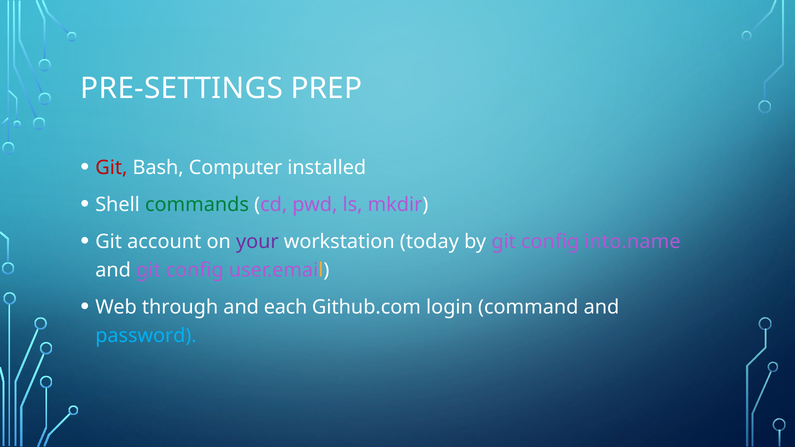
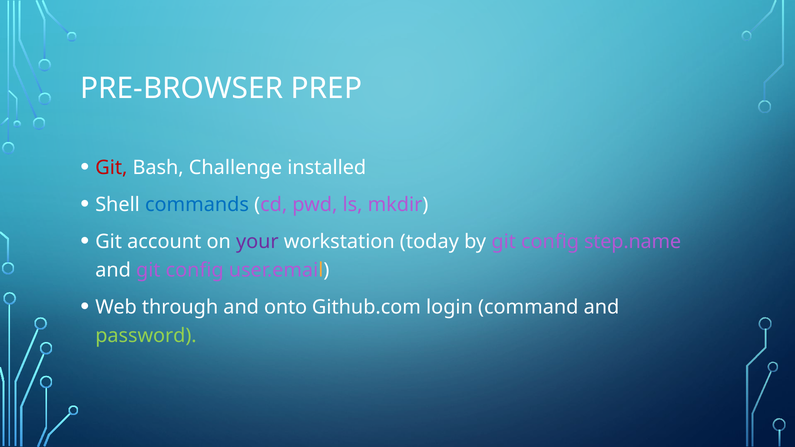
PRE-SETTINGS: PRE-SETTINGS -> PRE-BROWSER (182, 88)
Computer: Computer -> Challenge (236, 168)
commands colour: green -> blue (197, 205)
into.name: into.name -> step.name (633, 242)
each: each -> onto (286, 307)
password colour: light blue -> light green (146, 336)
